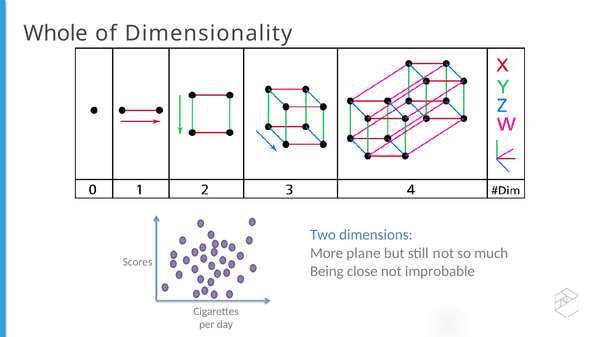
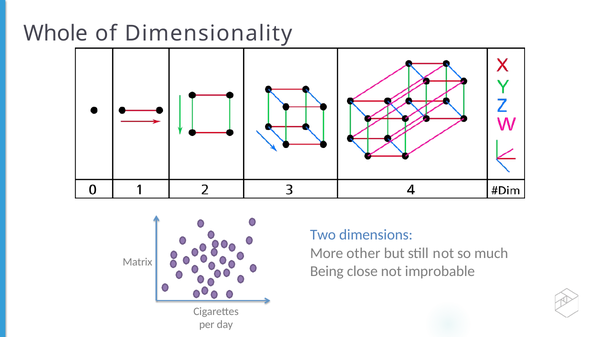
plane: plane -> other (363, 254)
Scores: Scores -> Matrix (137, 262)
